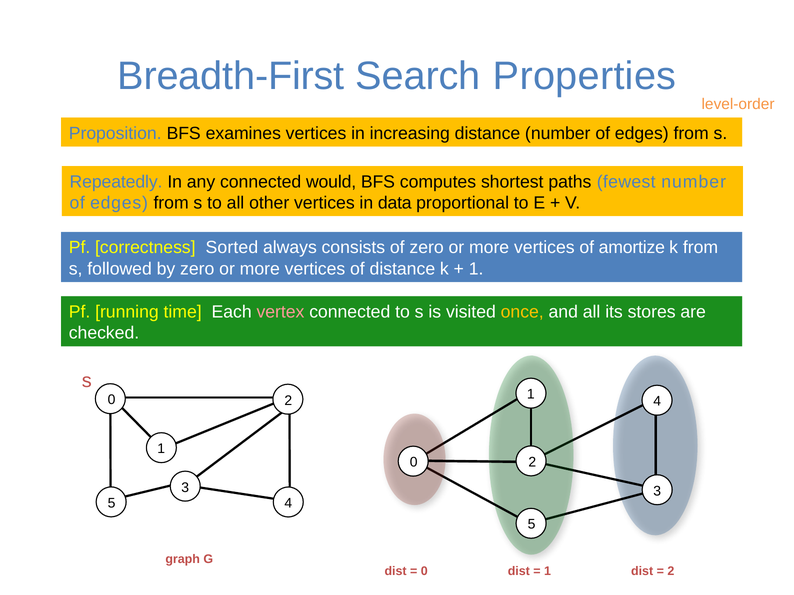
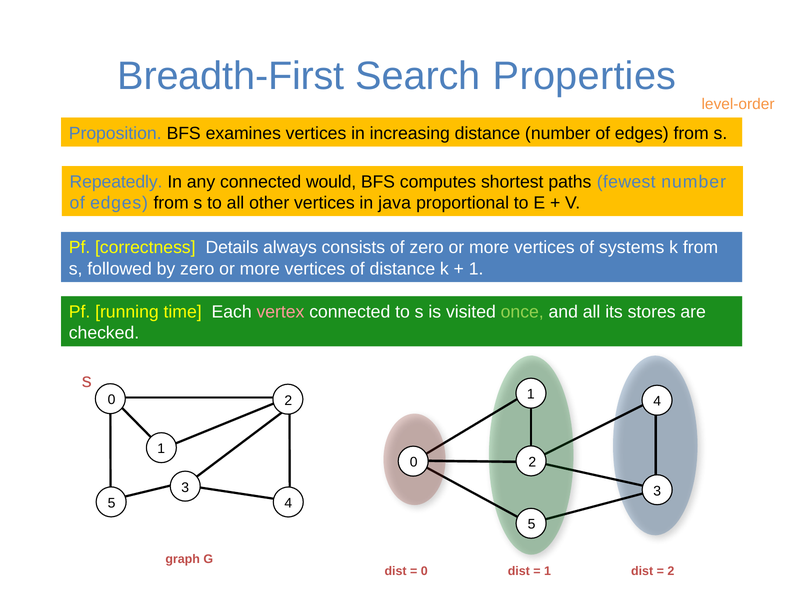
data: data -> java (395, 203)
Sorted: Sorted -> Details (232, 248)
amortize: amortize -> systems (632, 248)
once colour: yellow -> light green (522, 312)
